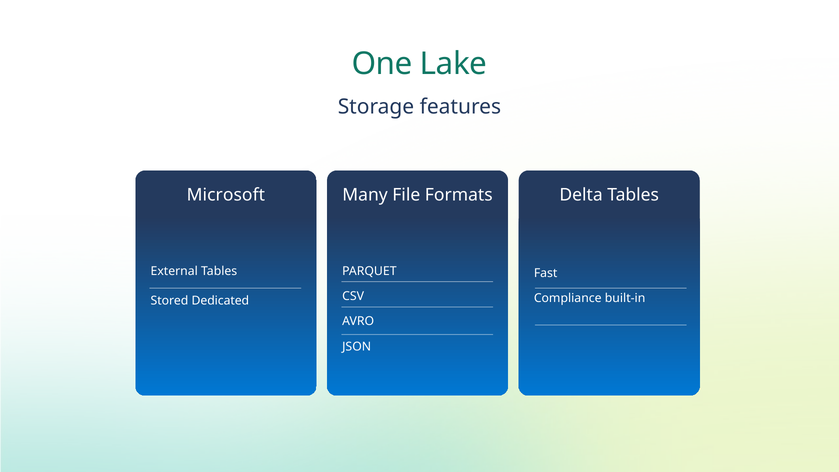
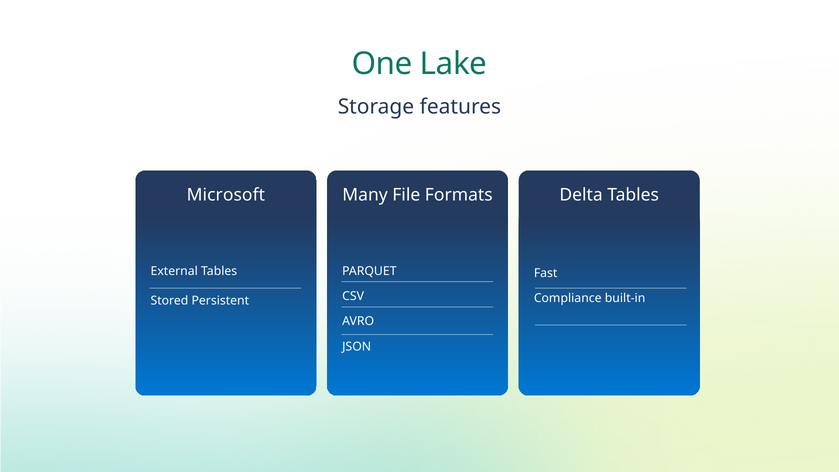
Dedicated: Dedicated -> Persistent (220, 300)
